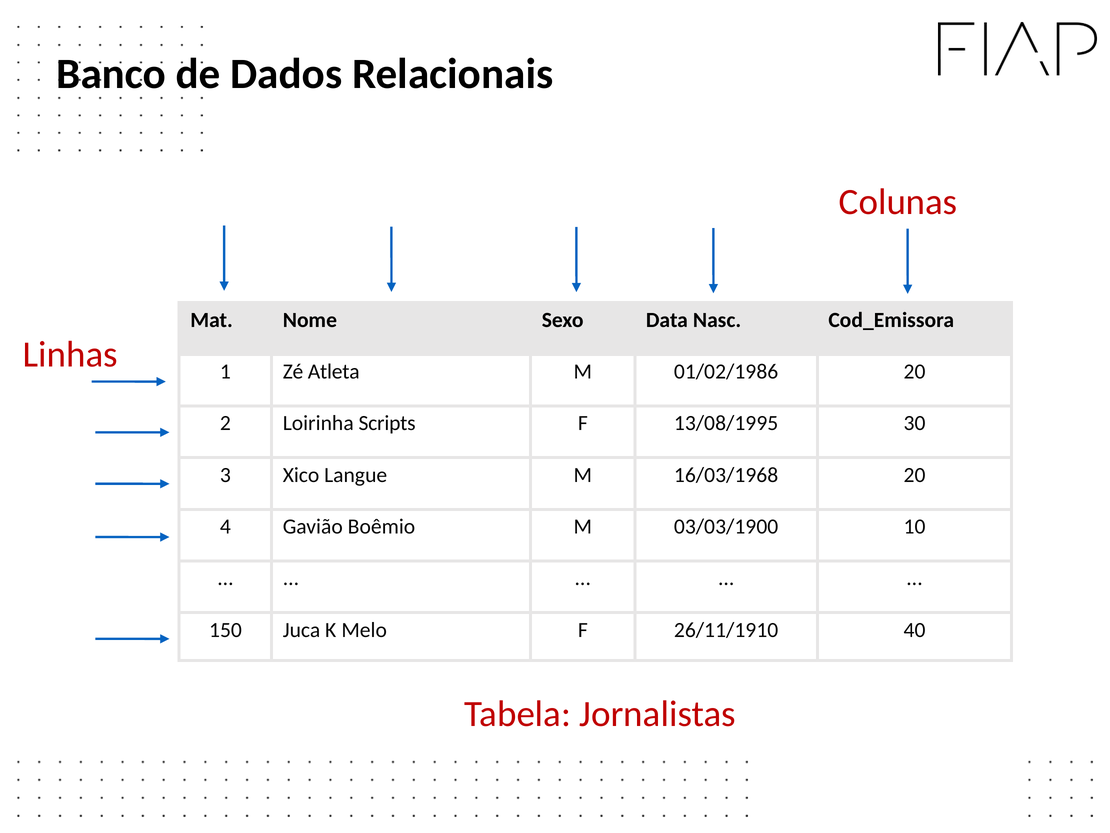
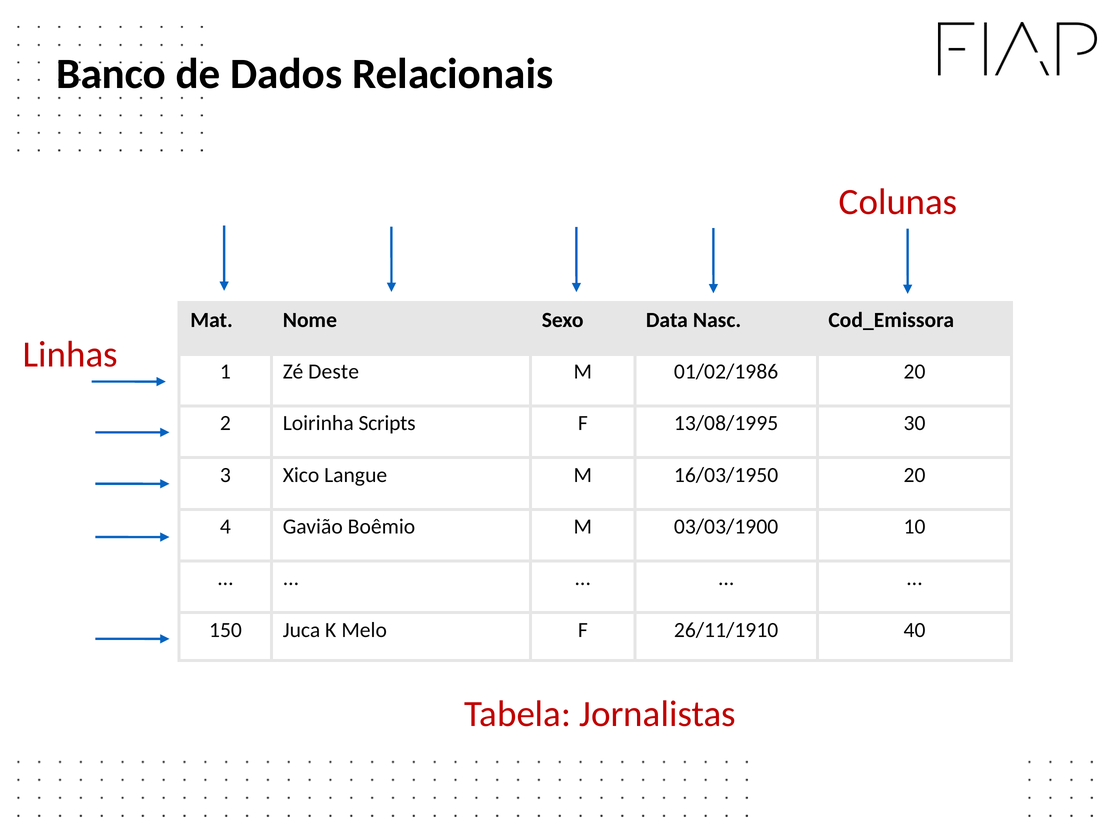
Atleta: Atleta -> Deste (334, 372)
16/03/1968: 16/03/1968 -> 16/03/1950 (726, 475)
